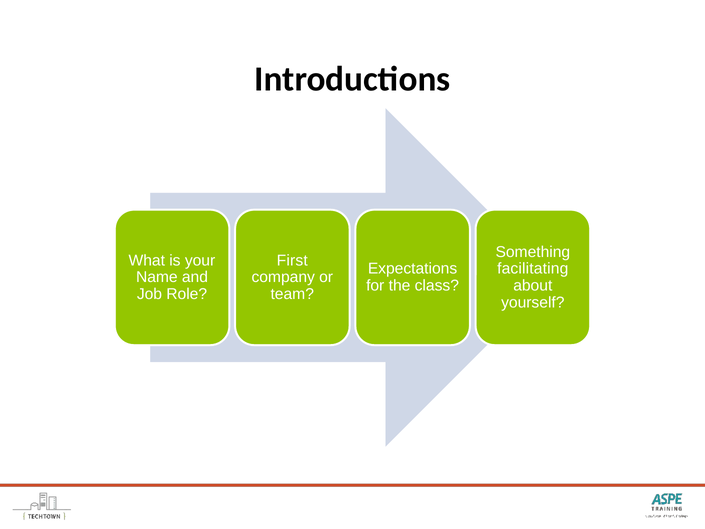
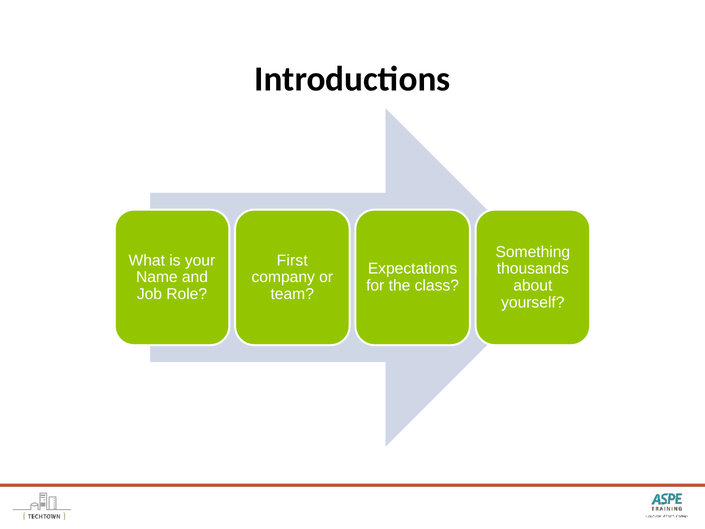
facilitating: facilitating -> thousands (533, 269)
